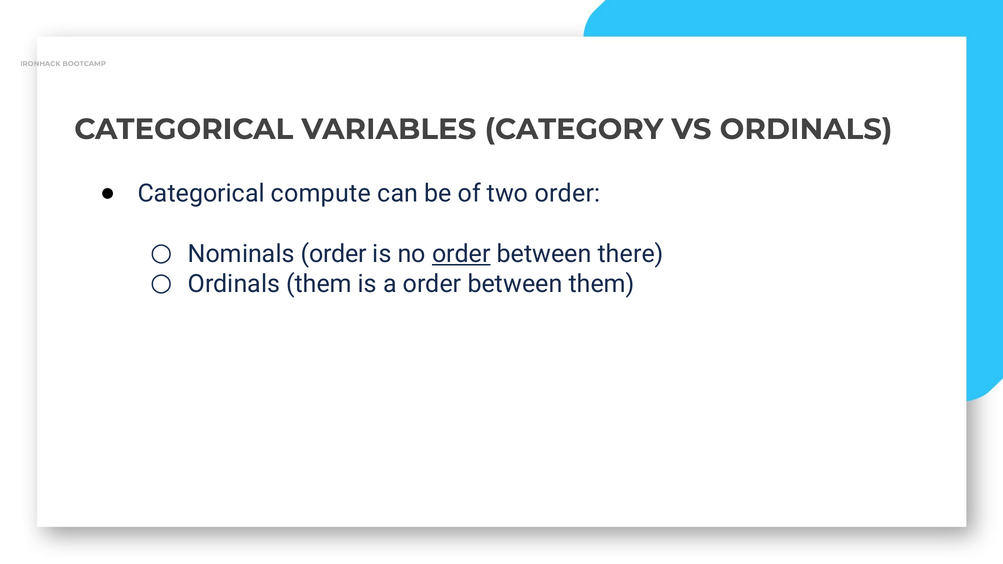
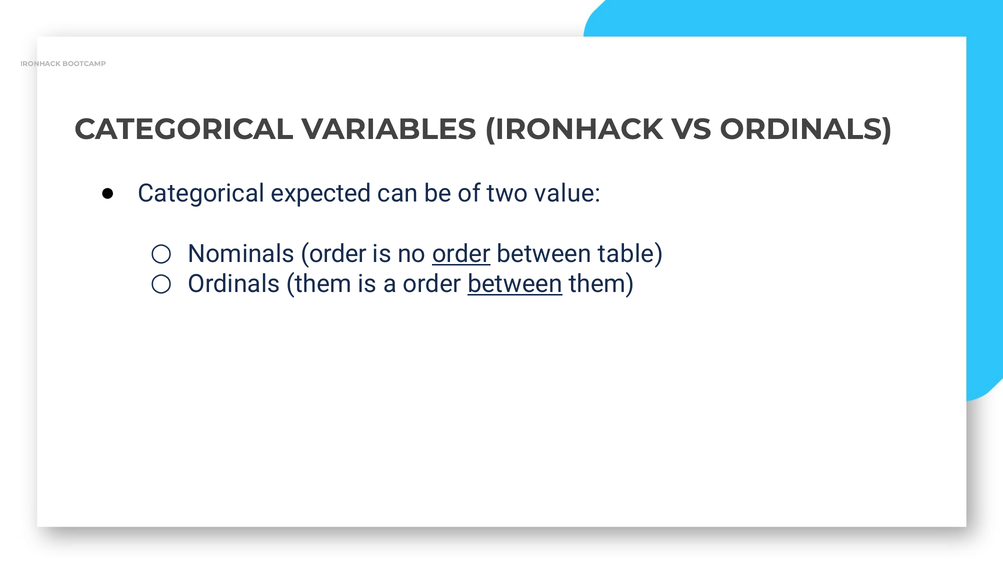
VARIABLES CATEGORY: CATEGORY -> IRONHACK (574, 129)
compute: compute -> expected (321, 194)
two order: order -> value (568, 194)
there: there -> table (631, 254)
between underline: none -> present (515, 284)
